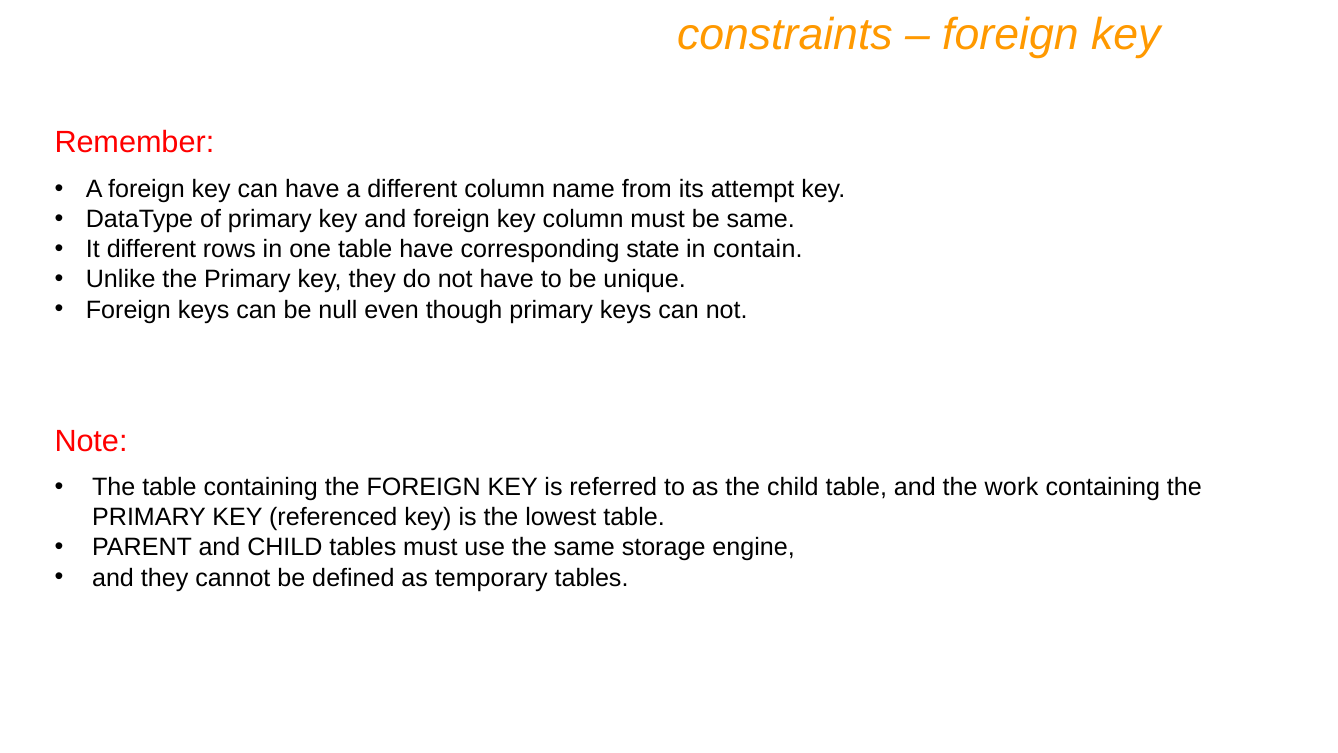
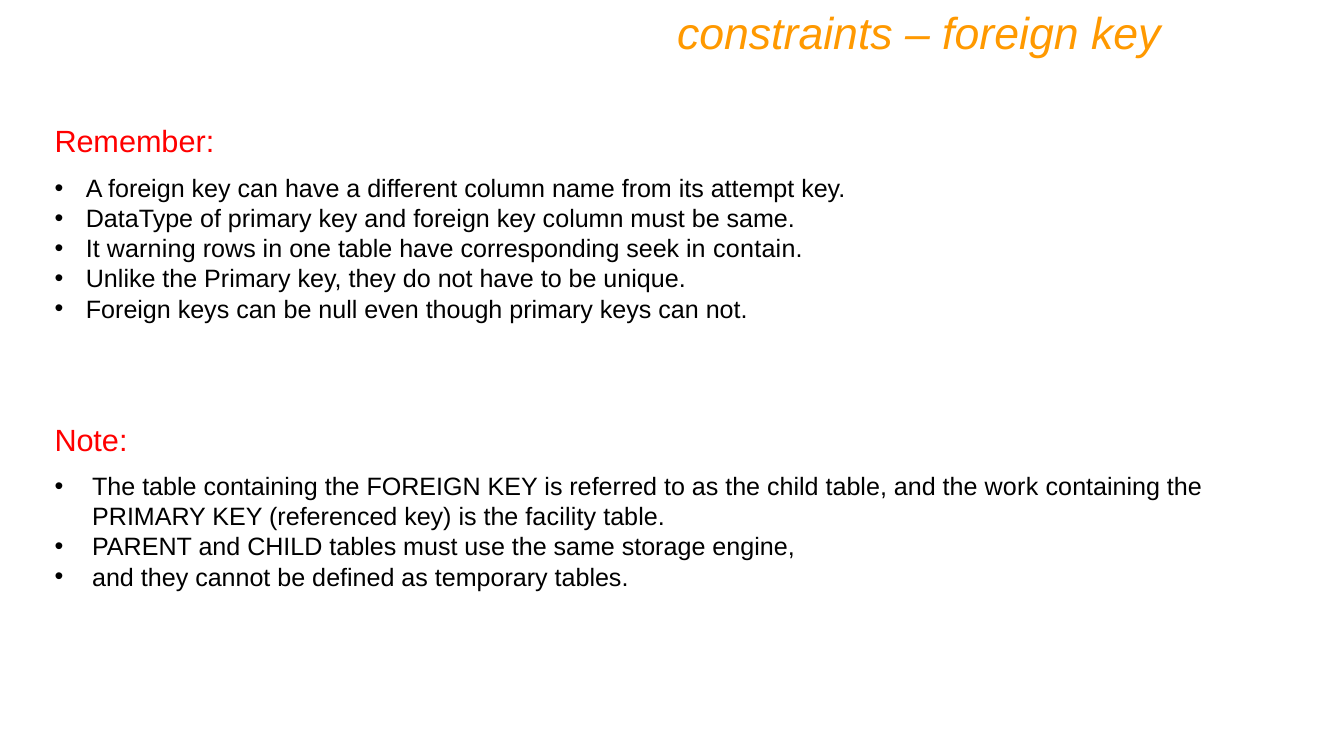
It different: different -> warning (151, 249)
state: state -> seek (653, 249)
lowest: lowest -> facility (561, 517)
